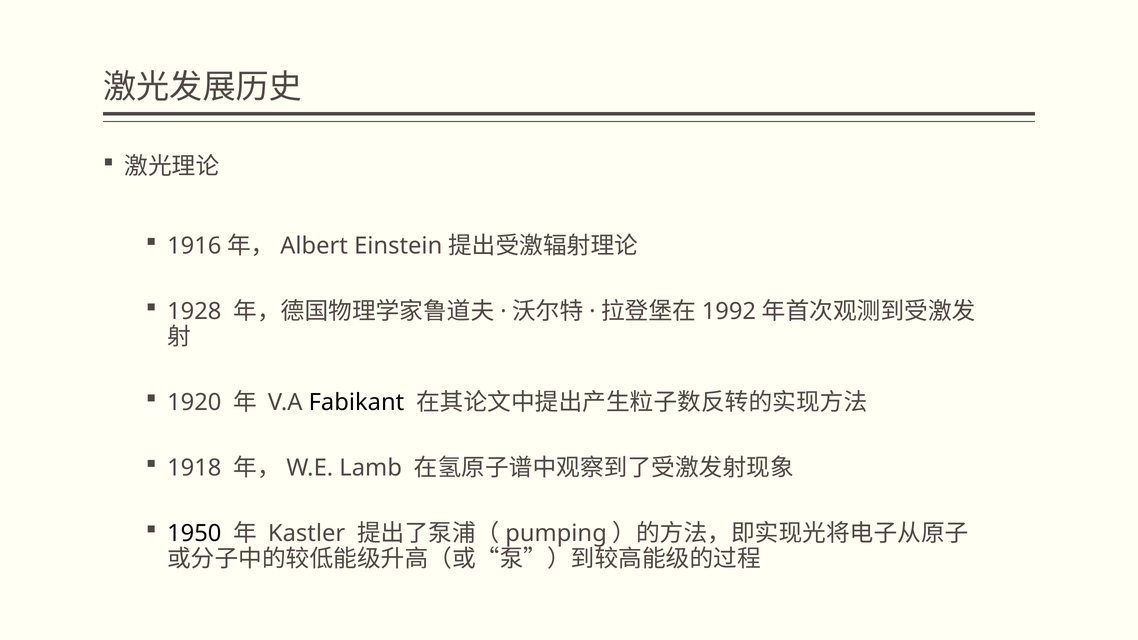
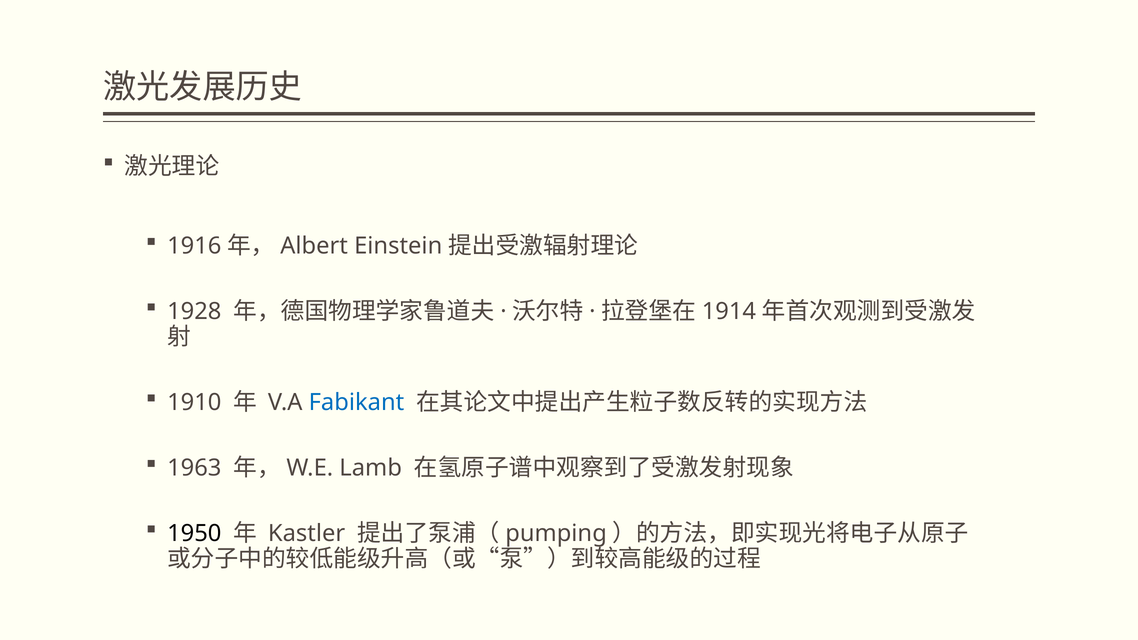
1992: 1992 -> 1914 (729, 311)
1920: 1920 -> 1910 (194, 402)
Fabikant colour: black -> blue (356, 402)
1918: 1918 -> 1963 (194, 468)
